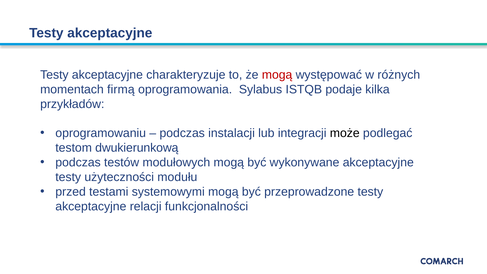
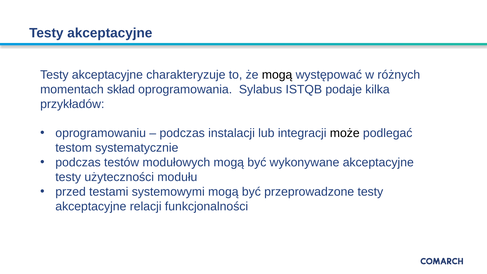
mogą colour: red -> black (277, 75)
firmą: firmą -> skład (121, 89)
dwukierunkową: dwukierunkową -> systematycznie (137, 148)
